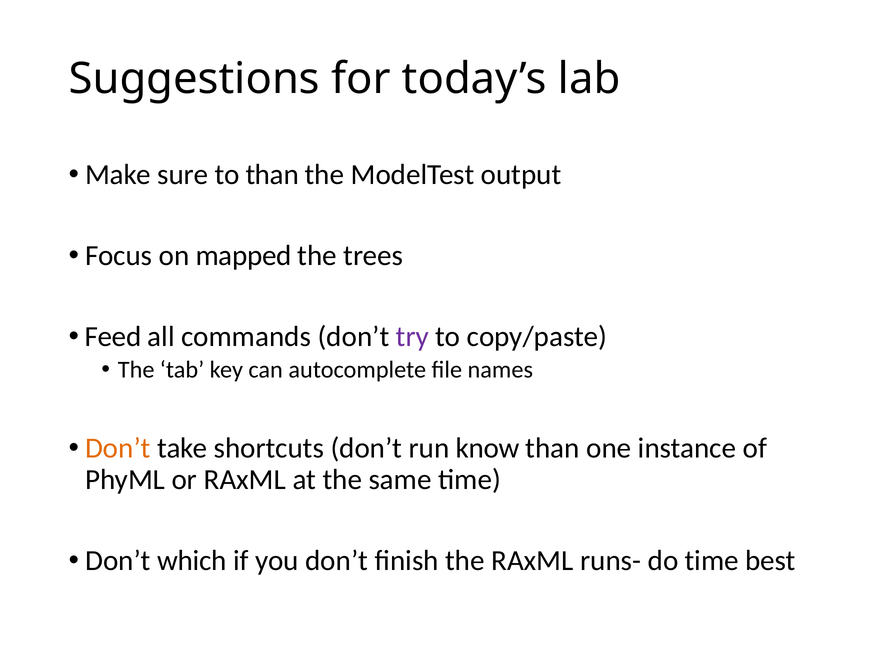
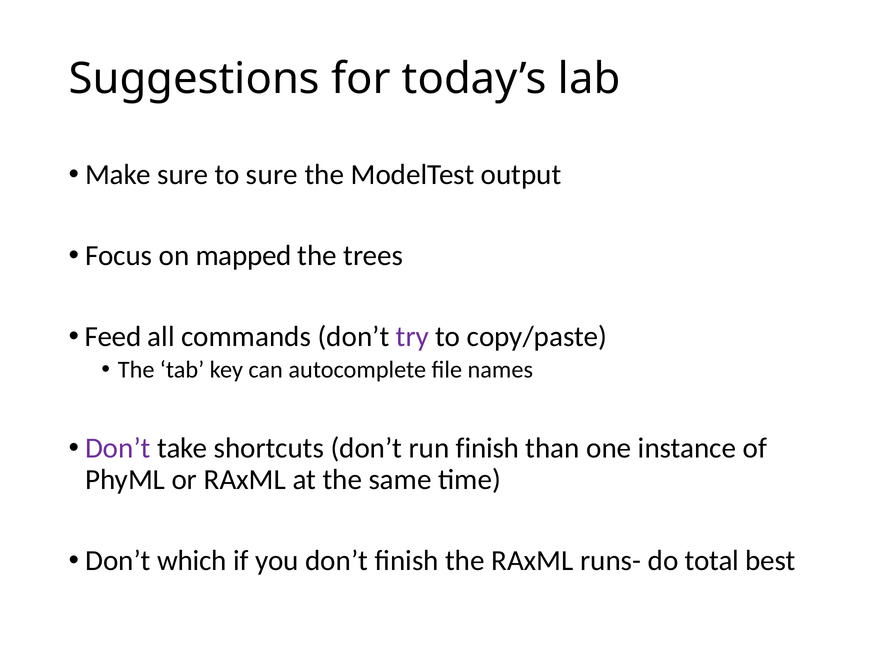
to than: than -> sure (272, 175)
Don’t colour: orange -> purple (118, 449)
run know: know -> finish (488, 449)
do time: time -> total (712, 561)
